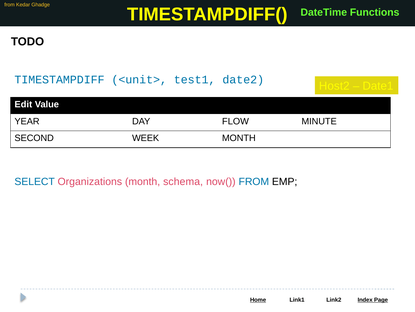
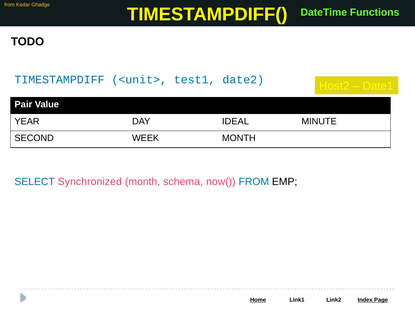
Edit: Edit -> Pair (23, 104)
FLOW: FLOW -> IDEAL (235, 121)
Organizations: Organizations -> Synchronized (90, 181)
